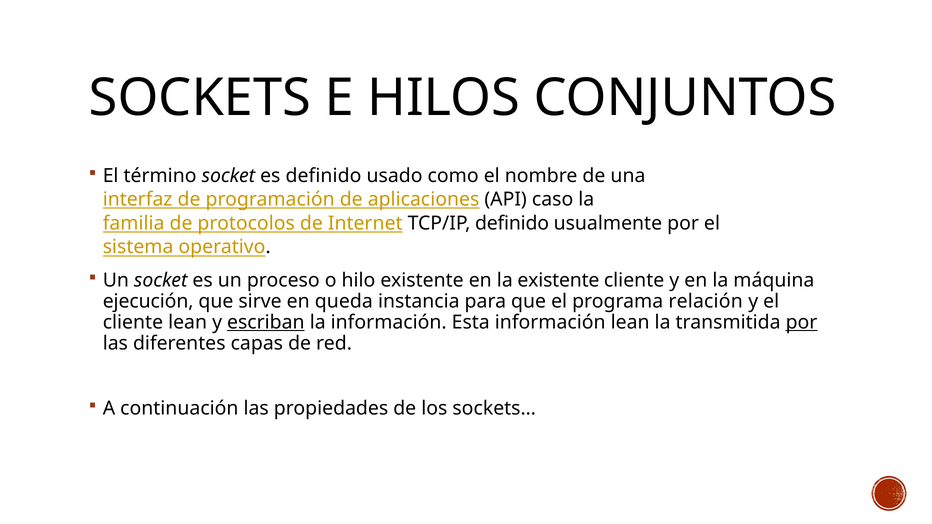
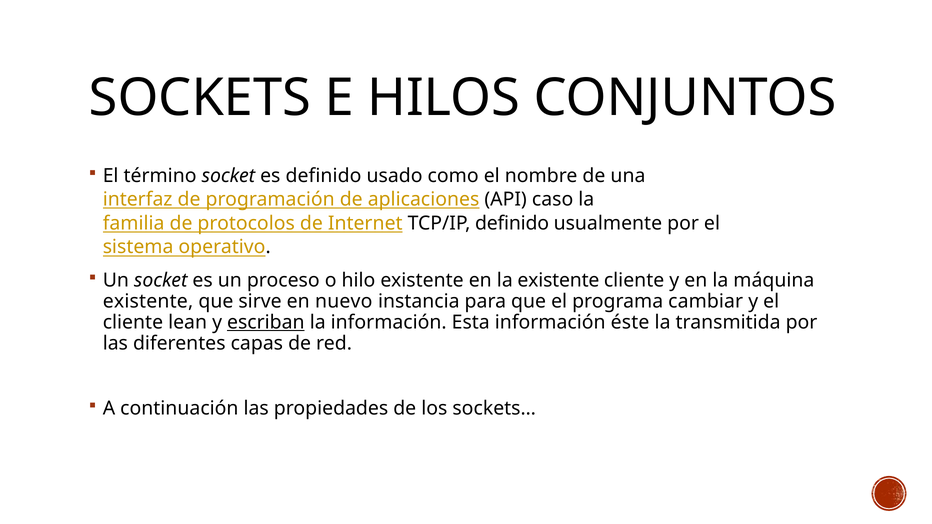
ejecución: ejecución -> existente (148, 301)
queda: queda -> nuevo (344, 301)
relación: relación -> cambiar (706, 301)
información lean: lean -> éste (630, 322)
por underline: present -> none (802, 322)
